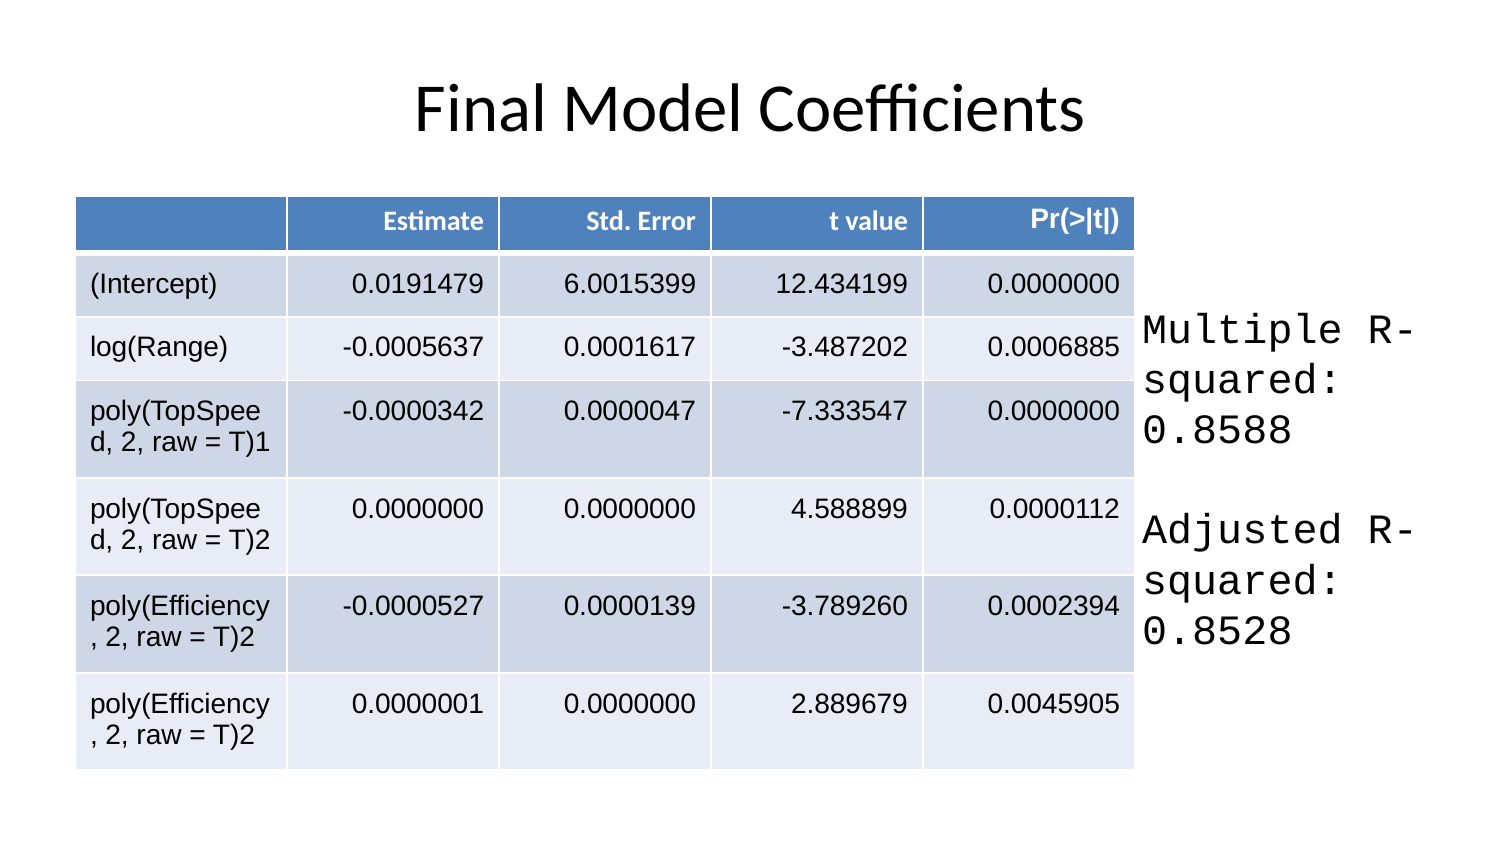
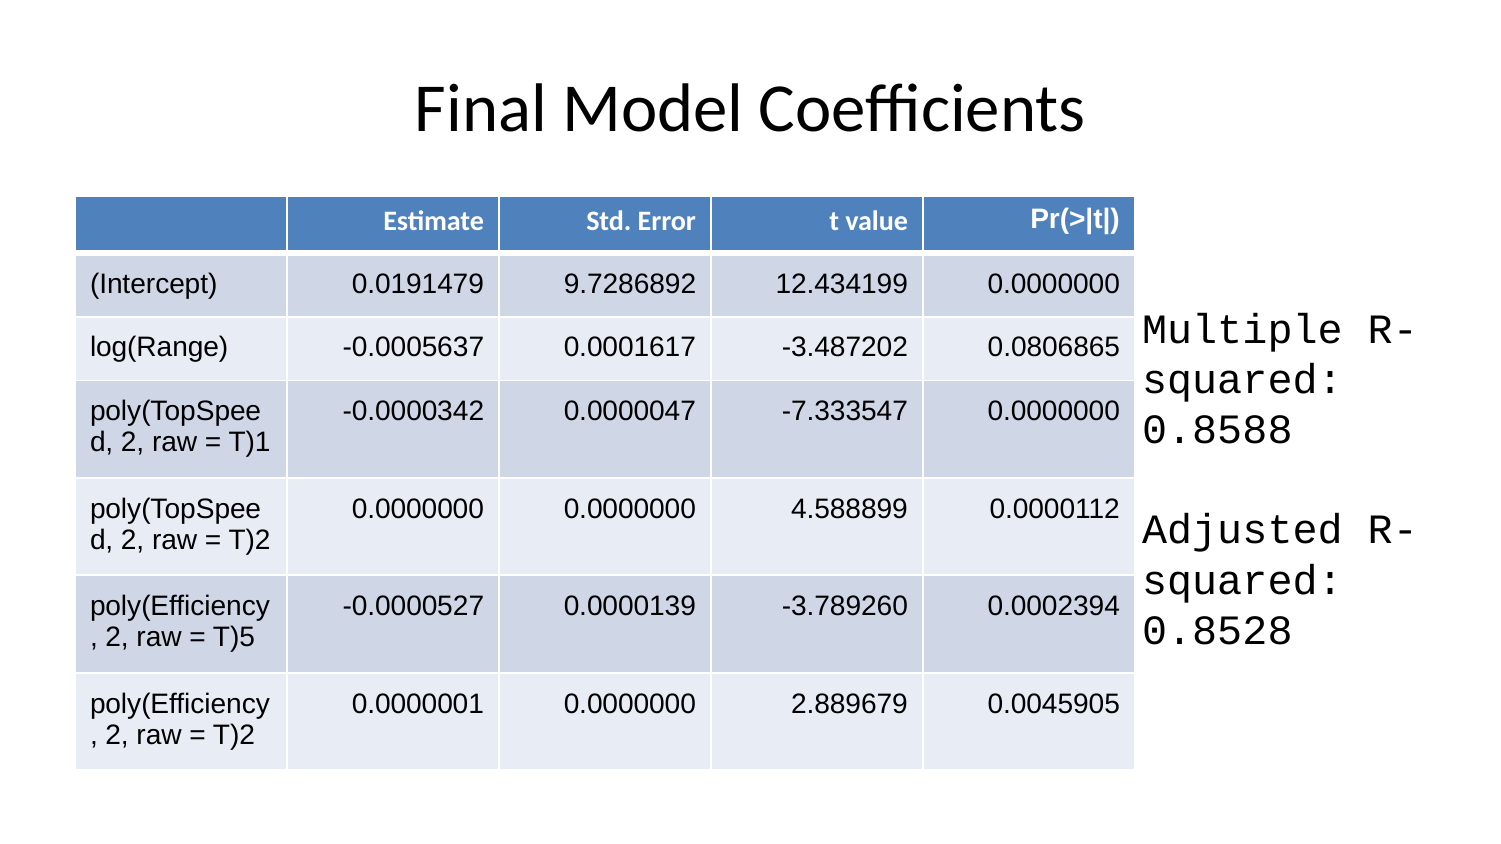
6.0015399: 6.0015399 -> 9.7286892 (630, 284)
0.0006885: 0.0006885 -> 0.0806865 (1054, 348)
T)2: T)2 -> T)5 (234, 638)
